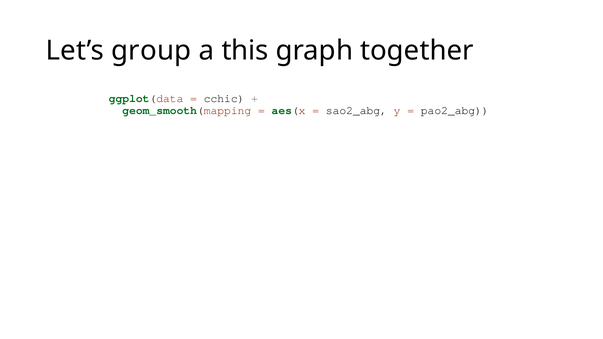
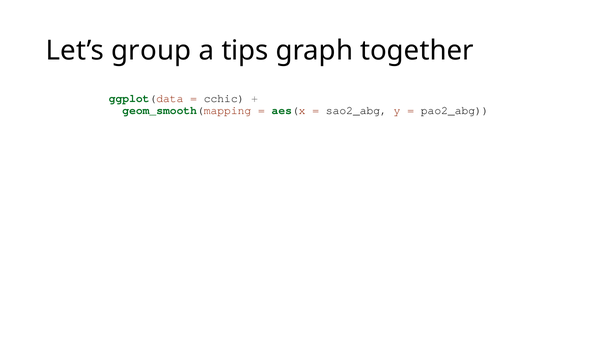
this: this -> tips (245, 51)
